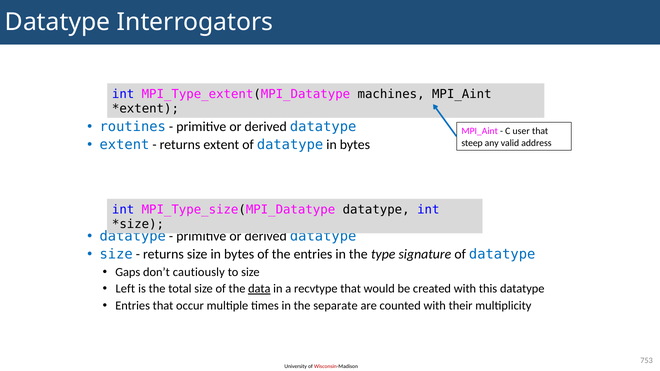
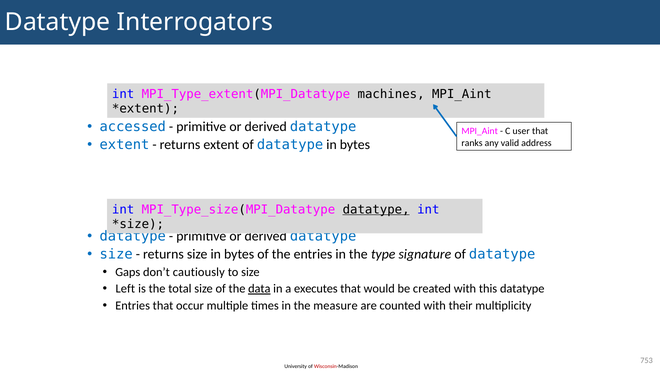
routines: routines -> accessed (133, 127)
steep: steep -> ranks (472, 143)
datatype underline: none -> present (376, 210)
recvtype: recvtype -> executes (316, 289)
separate: separate -> measure (335, 306)
